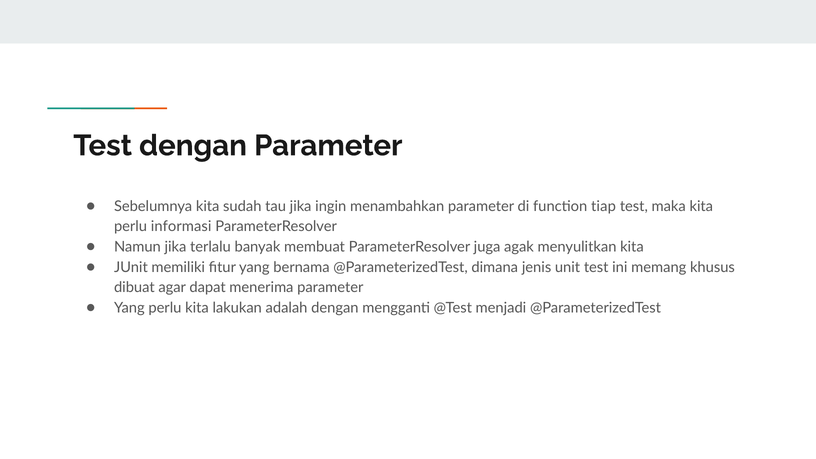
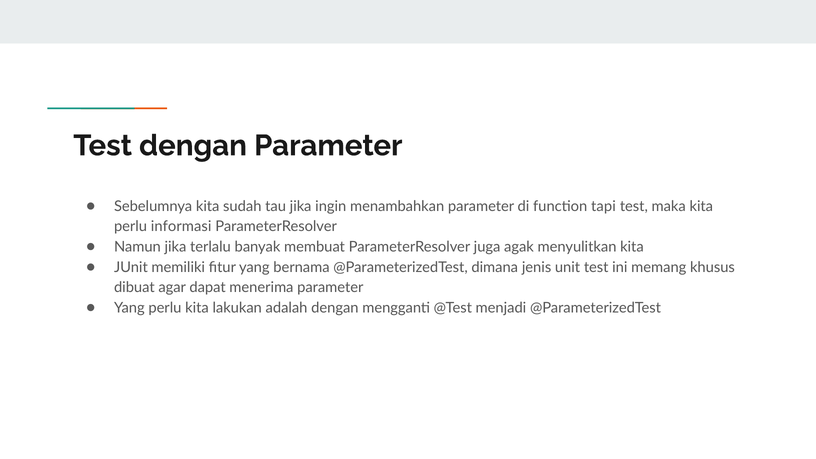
tiap: tiap -> tapi (603, 206)
